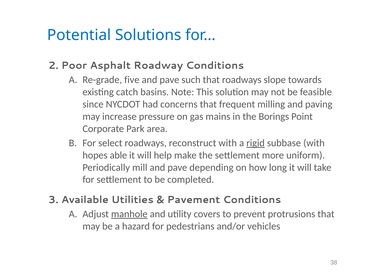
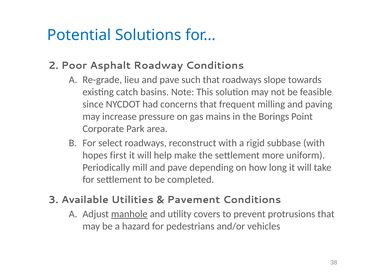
five: five -> lieu (132, 80)
rigid underline: present -> none (256, 143)
able: able -> first (118, 155)
